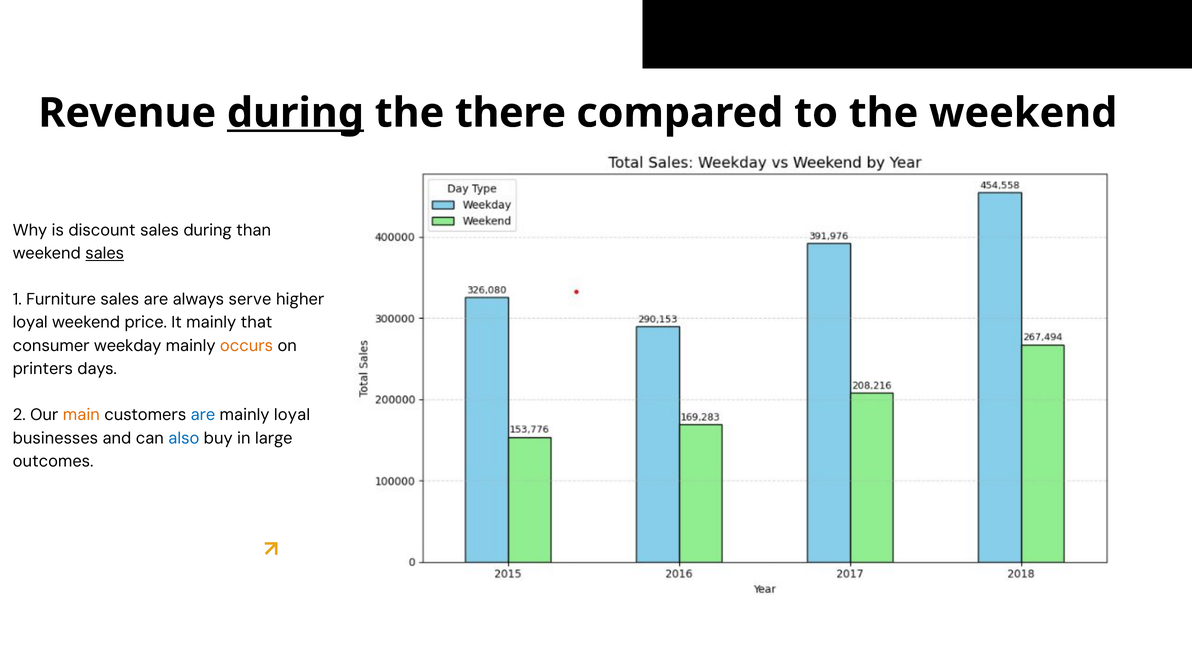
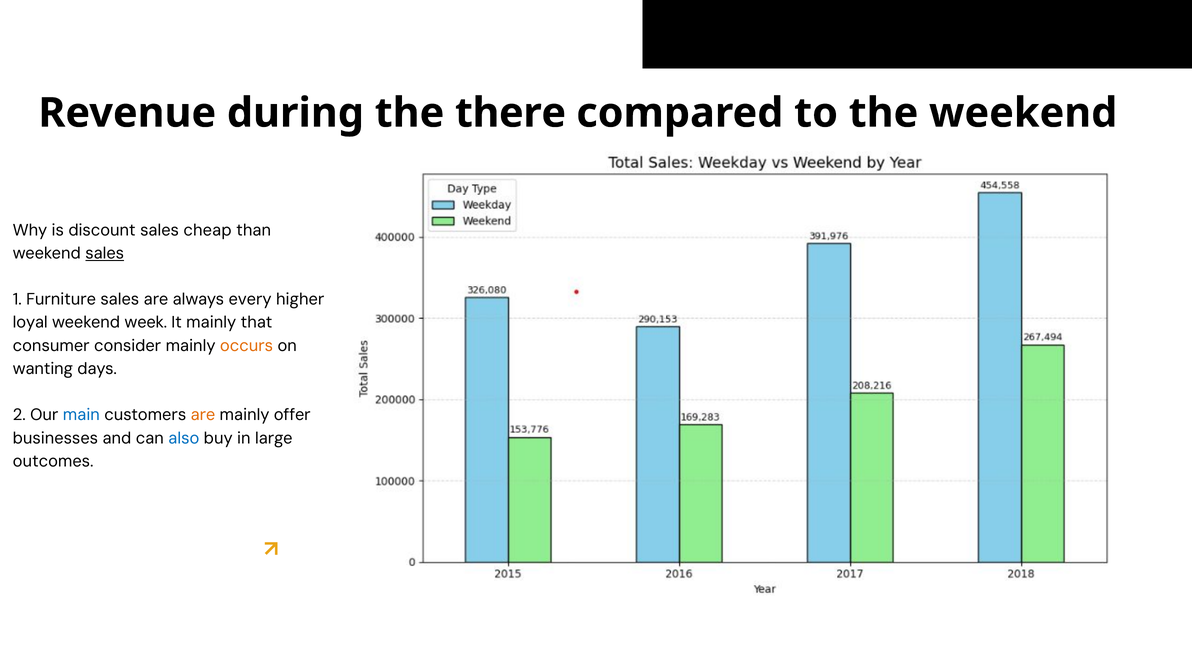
during underline: present -> none (295, 113)
sales during: during -> cheap (208, 230)
serve: serve -> every (250, 299)
price: price -> week (146, 322)
weekday: weekday -> consider (128, 345)
printers: printers -> wanting (43, 368)
main colour: orange -> blue (81, 415)
are colour: blue -> orange (203, 415)
mainly loyal: loyal -> offer (292, 415)
